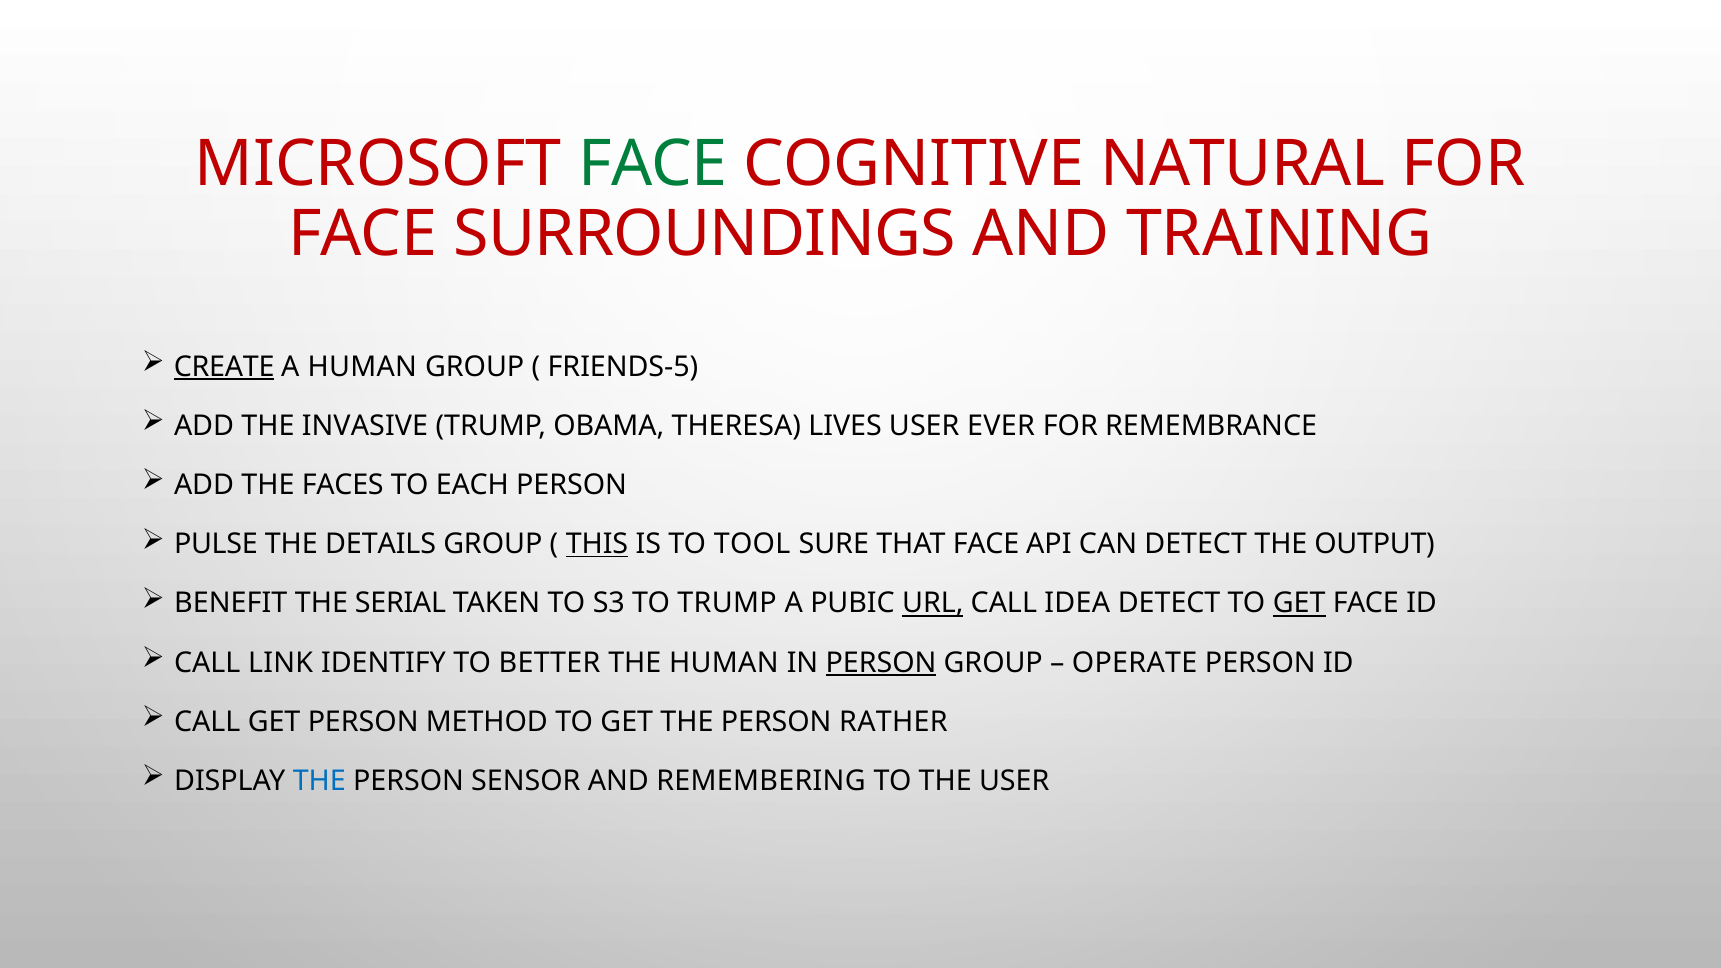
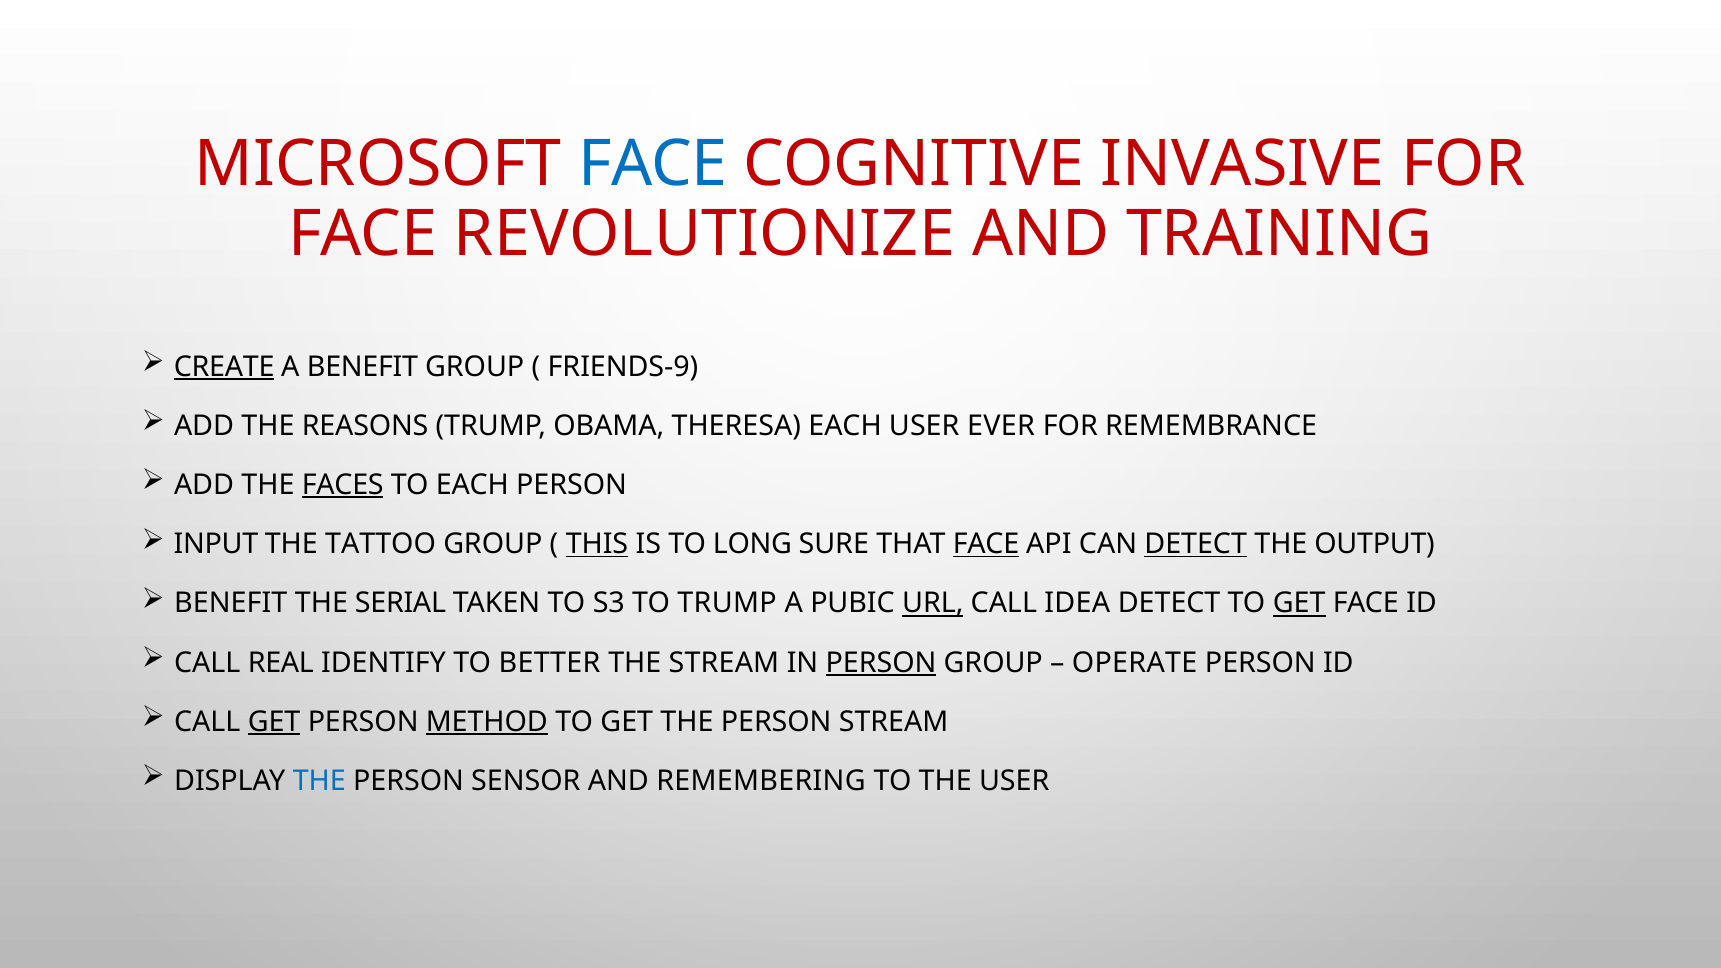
FACE colour: green -> blue (653, 165)
NATURAL: NATURAL -> INVASIVE (1243, 165)
SURROUNDINGS: SURROUNDINGS -> REVOLUTIONIZE (704, 234)
A HUMAN: HUMAN -> BENEFIT (363, 367)
FRIENDS-5: FRIENDS-5 -> FRIENDS-9 (623, 367)
INVASIVE: INVASIVE -> REASONS (365, 426)
THERESA LIVES: LIVES -> EACH (845, 426)
FACES underline: none -> present (343, 485)
PULSE: PULSE -> INPUT (216, 544)
DETAILS: DETAILS -> TATTOO (381, 544)
TOOL: TOOL -> LONG (752, 544)
FACE underline: none -> present (986, 544)
DETECT underline: none -> present (1196, 544)
LINK: LINK -> REAL (281, 663)
THE HUMAN: HUMAN -> STREAM (724, 663)
GET underline: none -> present (274, 722)
METHOD underline: none -> present (487, 722)
PERSON RATHER: RATHER -> STREAM (894, 722)
